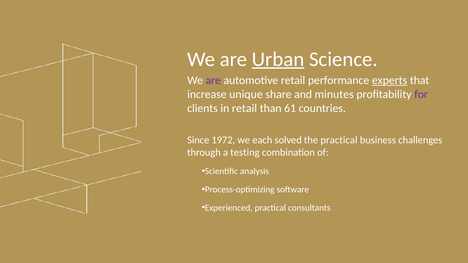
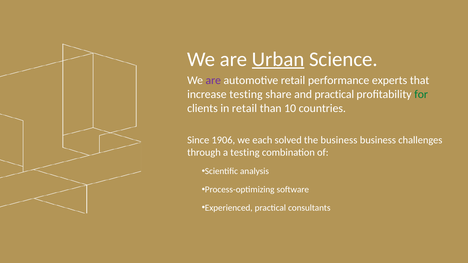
experts underline: present -> none (390, 80)
increase unique: unique -> testing (246, 94)
and minutes: minutes -> practical (334, 94)
for colour: purple -> green (421, 94)
61: 61 -> 10 (290, 108)
1972: 1972 -> 1906 (223, 140)
the practical: practical -> business (339, 140)
